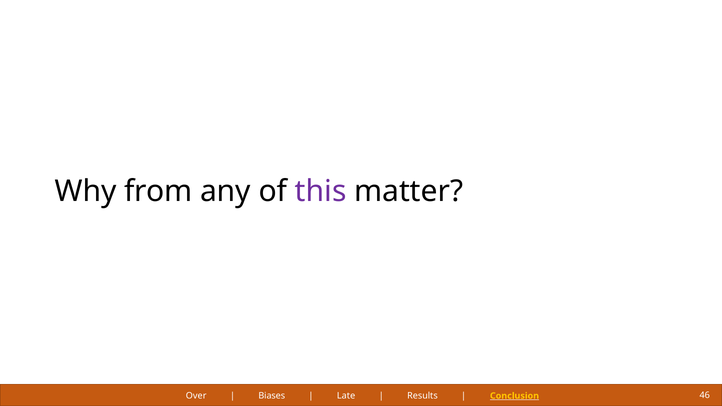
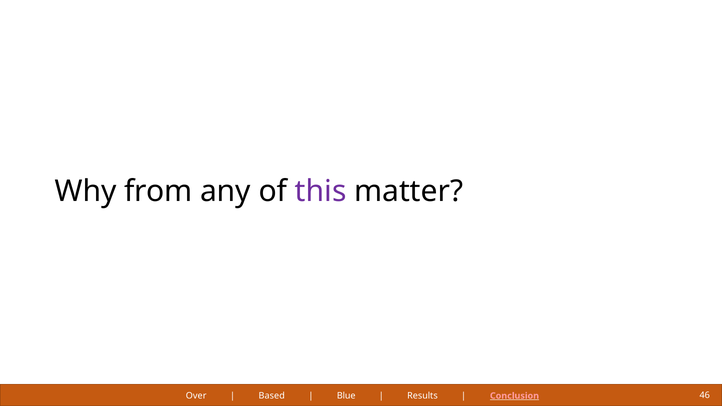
Biases: Biases -> Based (272, 396)
Late: Late -> Blue (346, 396)
Conclusion colour: yellow -> pink (514, 396)
